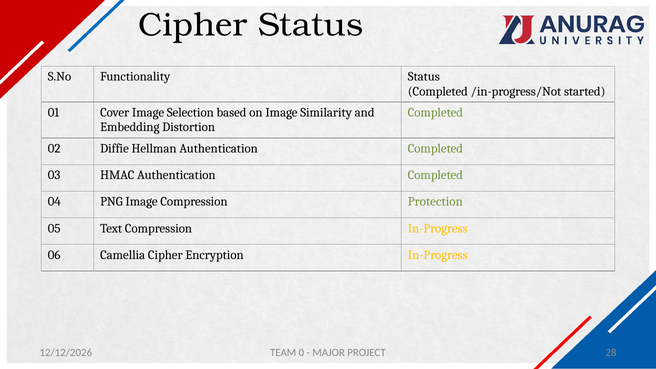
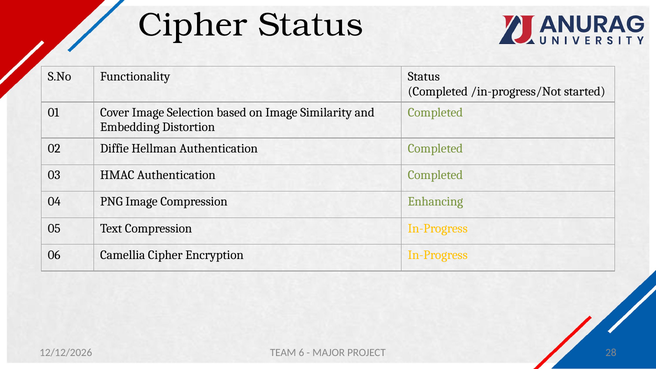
Protection: Protection -> Enhancing (435, 202)
0: 0 -> 6 (301, 352)
